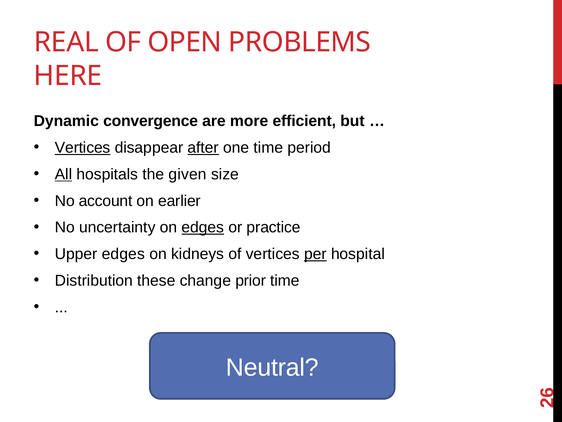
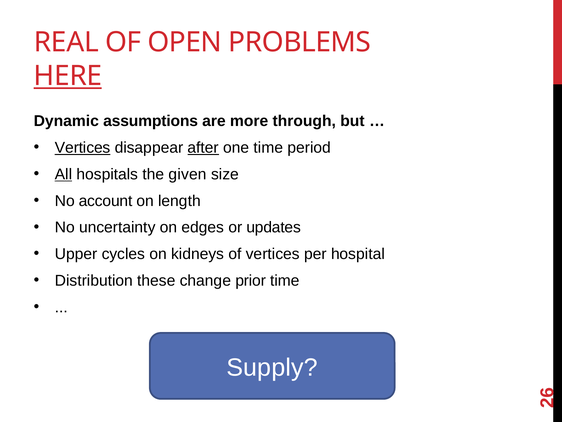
HERE underline: none -> present (68, 76)
convergence: convergence -> assumptions (151, 121)
efficient: efficient -> through (304, 121)
earlier: earlier -> length (179, 201)
edges underline: present -> none (203, 227)
practice: practice -> updates (274, 227)
Upper edges: edges -> cycles (123, 254)
per underline: present -> none (315, 254)
Neutral: Neutral -> Supply (272, 367)
